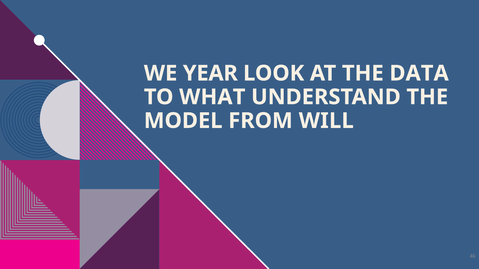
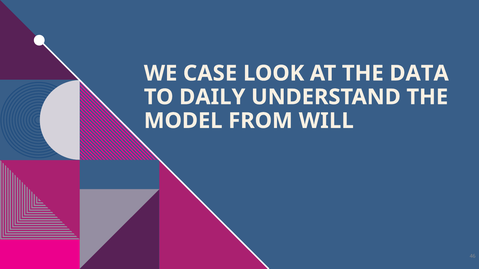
YEAR: YEAR -> CASE (210, 73)
WHAT: WHAT -> DAILY (212, 97)
